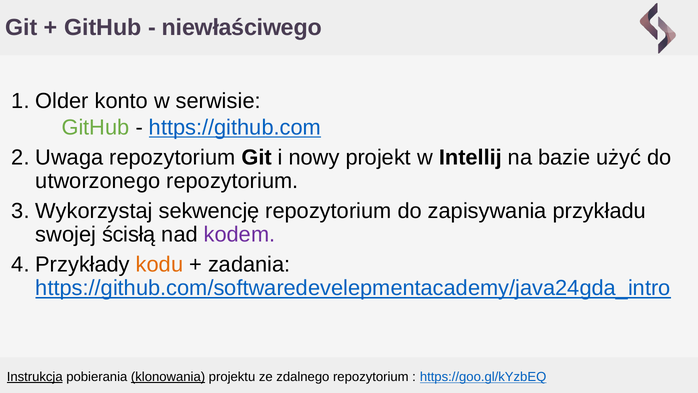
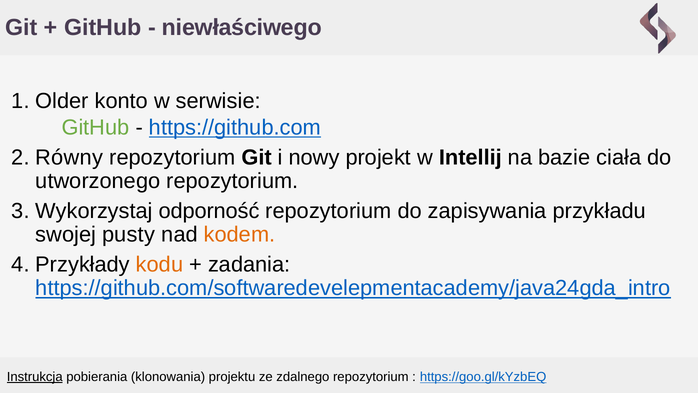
Uwaga: Uwaga -> Równy (69, 158)
użyć: użyć -> ciała (619, 158)
sekwencję: sekwencję -> odporność (209, 211)
ścisłą: ścisłą -> pusty (129, 234)
kodem colour: purple -> orange (240, 234)
klonowania underline: present -> none (168, 376)
